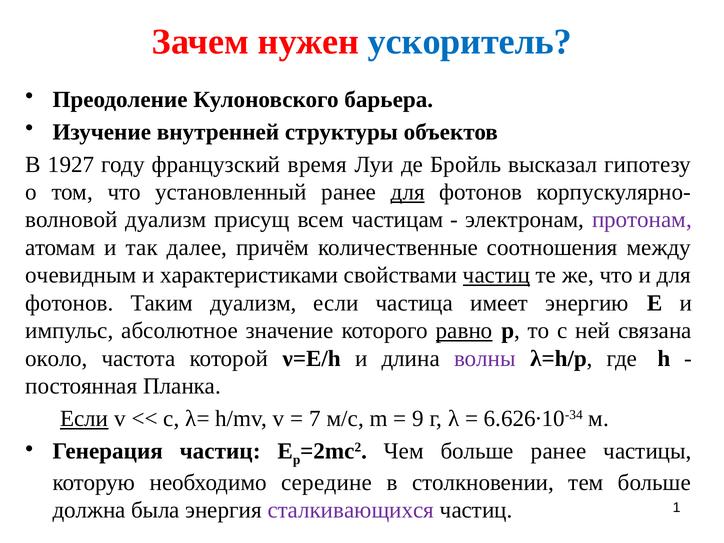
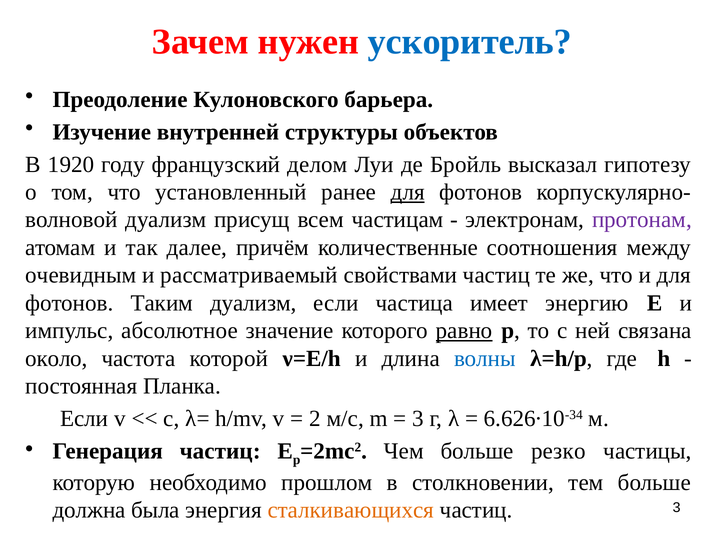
1927: 1927 -> 1920 (71, 164)
время: время -> делом (317, 164)
характеристиками: характеристиками -> рассматриваемый (249, 275)
частиц underline: present -> none (496, 275)
волны colour: purple -> blue (485, 359)
Если underline: present -> none (84, 419)
7: 7 -> 2 (315, 419)
9: 9 -> 3 (418, 419)
больше ранее: ранее -> резко (558, 451)
середине: середине -> прошлом (327, 482)
сталкивающихся colour: purple -> orange (351, 510)
частиц 1: 1 -> 3 (677, 508)
